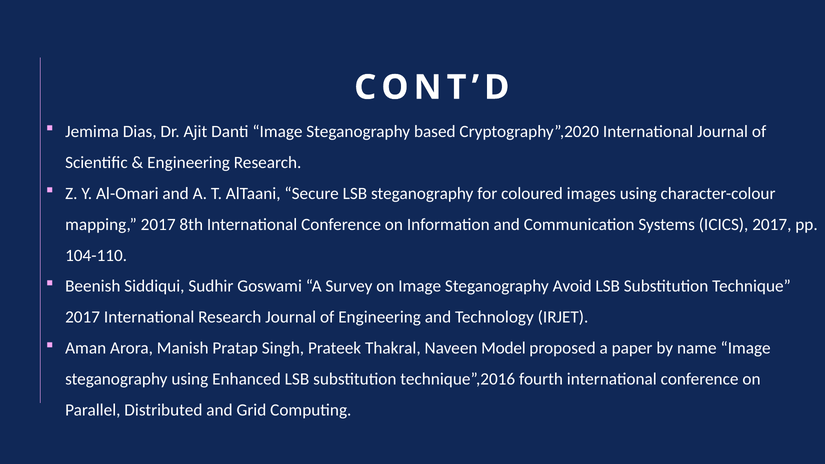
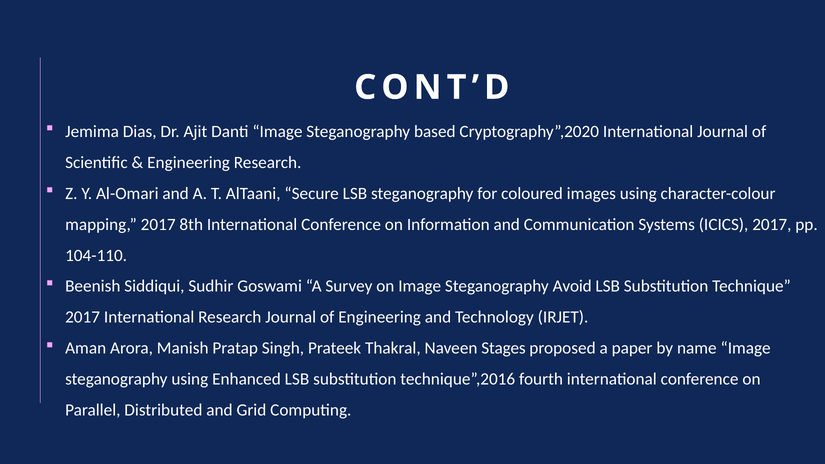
Model: Model -> Stages (503, 348)
